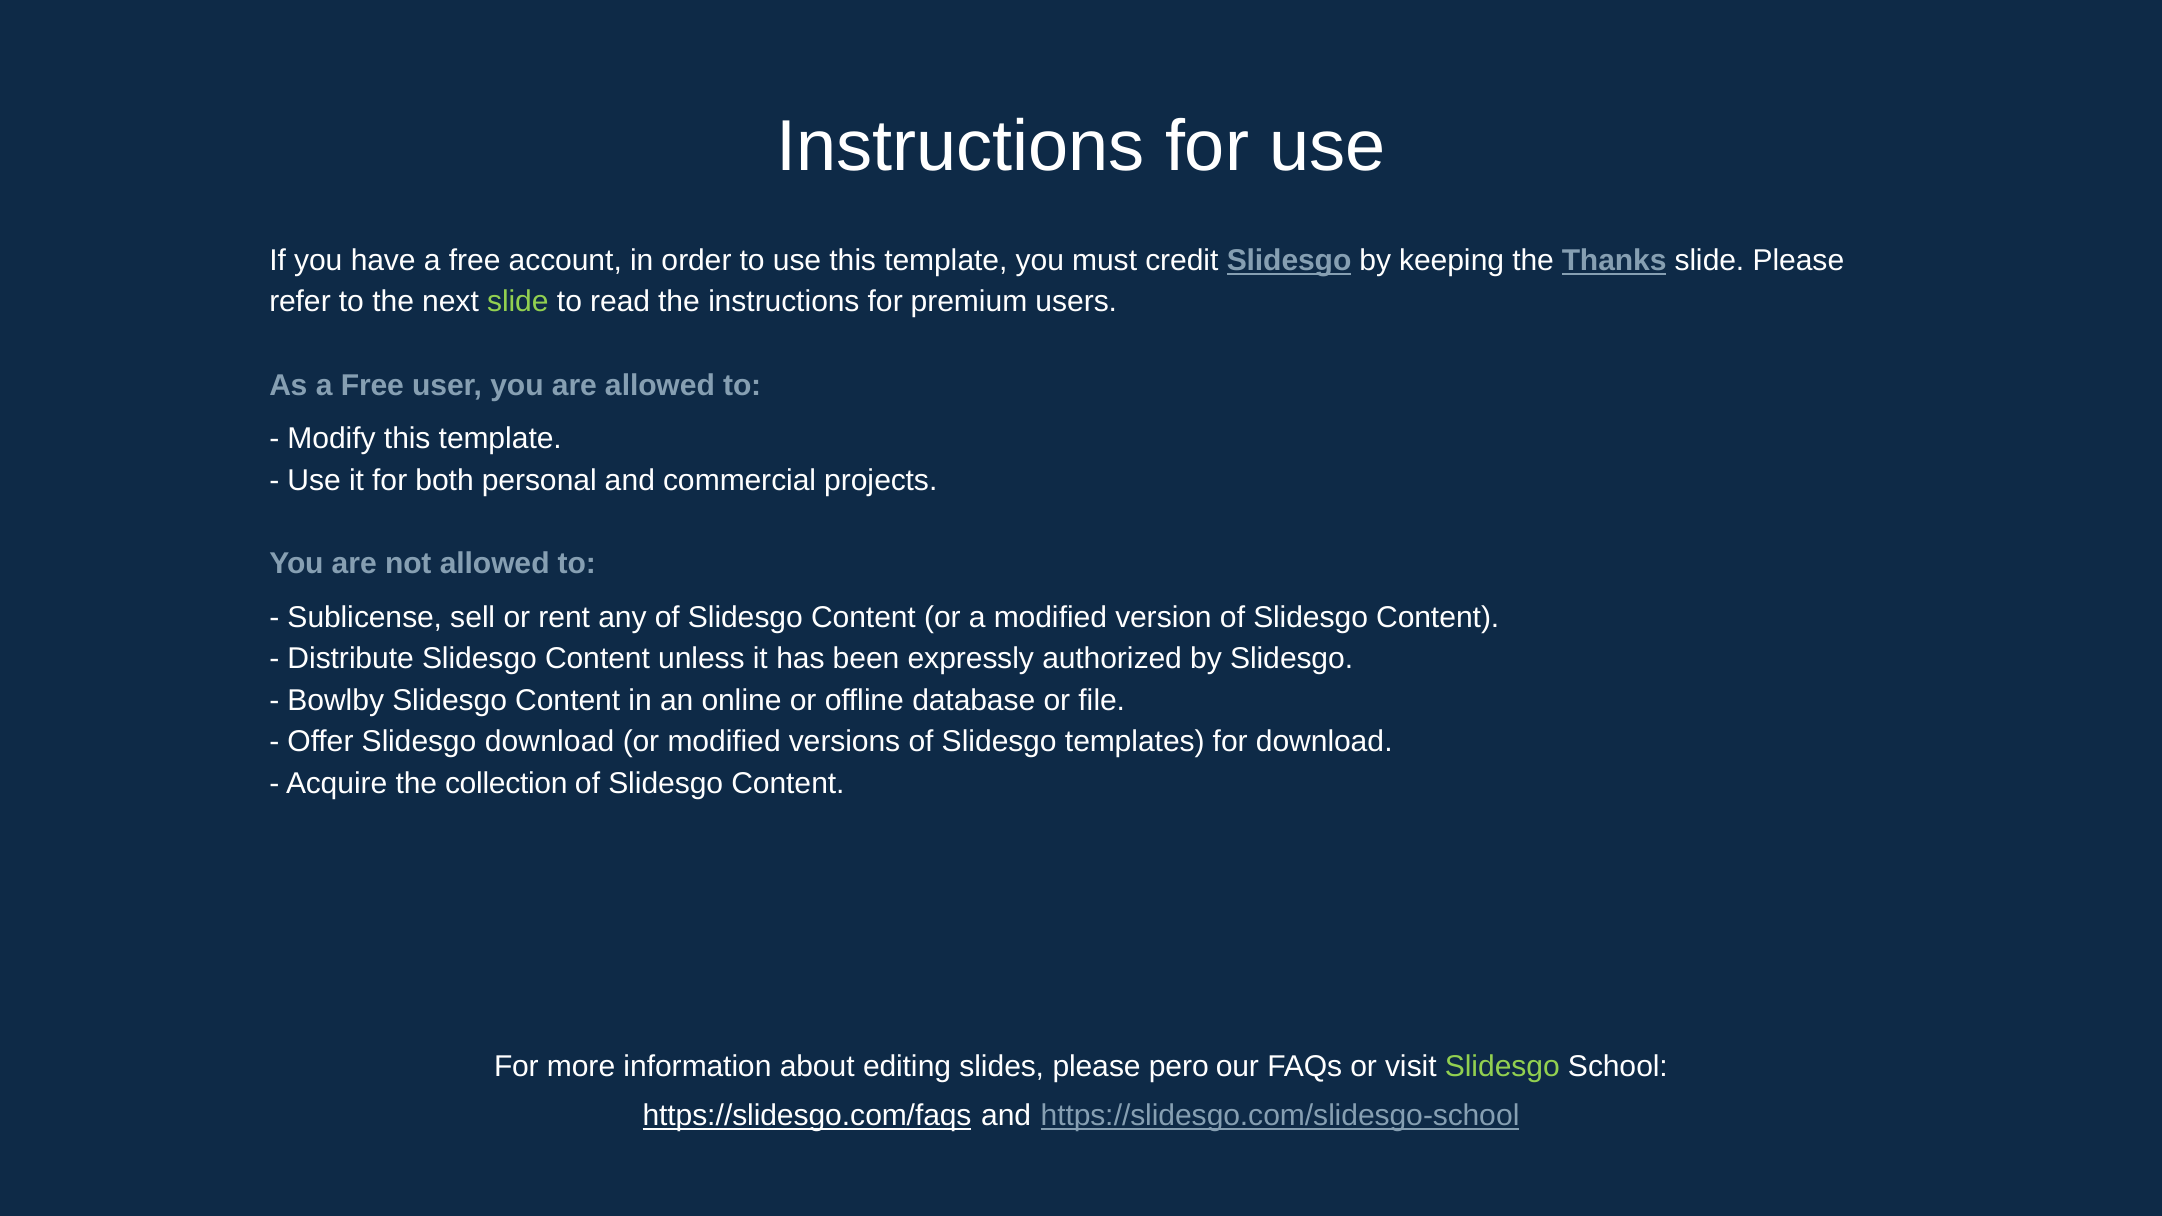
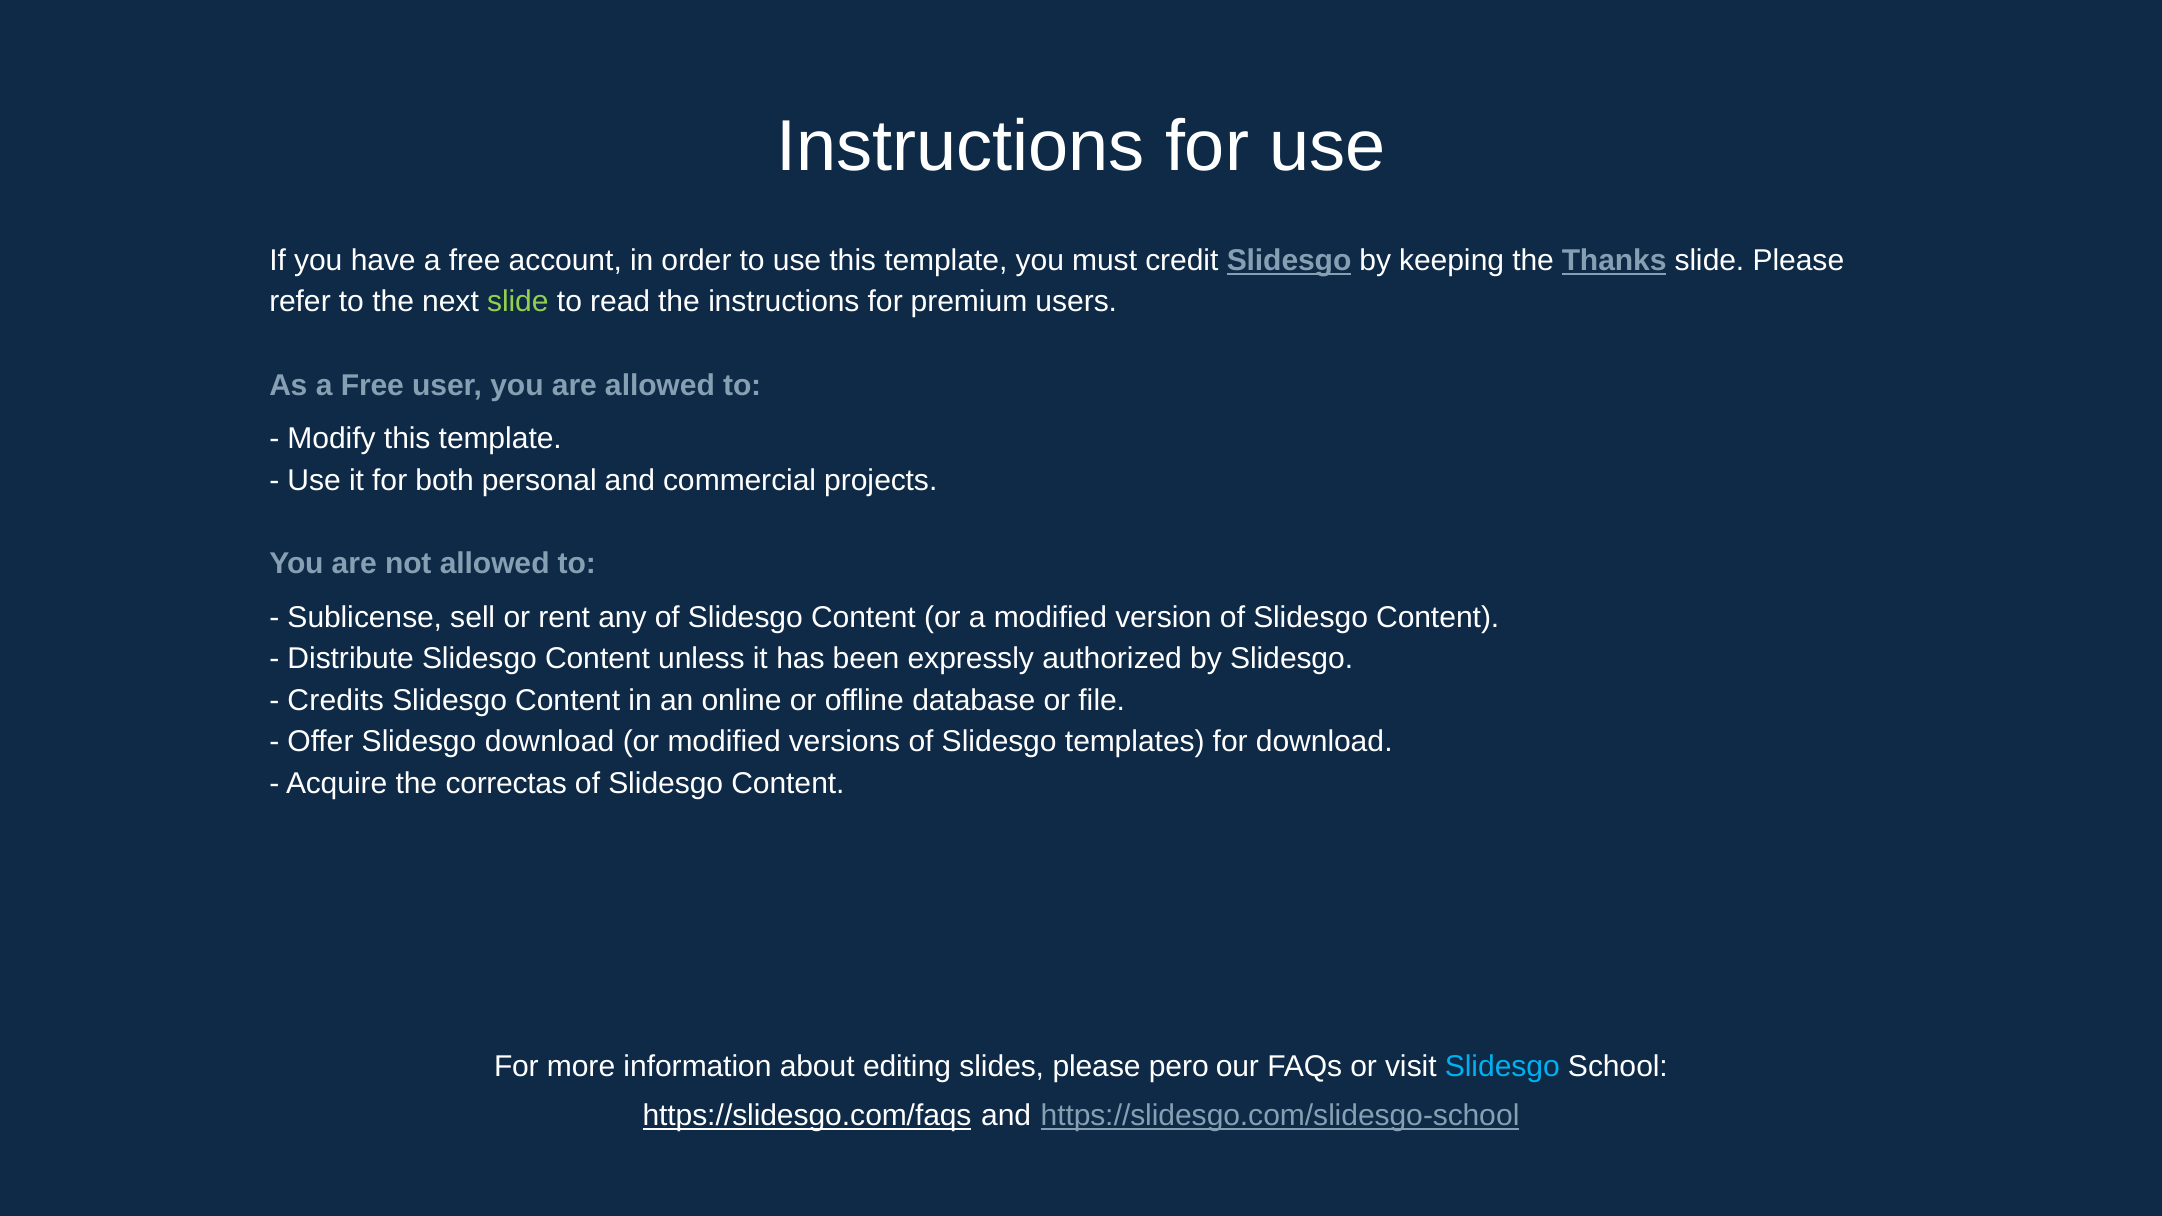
Bowlby: Bowlby -> Credits (336, 700)
collection: collection -> correctas (506, 783)
Slidesgo colour: light green -> light blue (1502, 1067)
